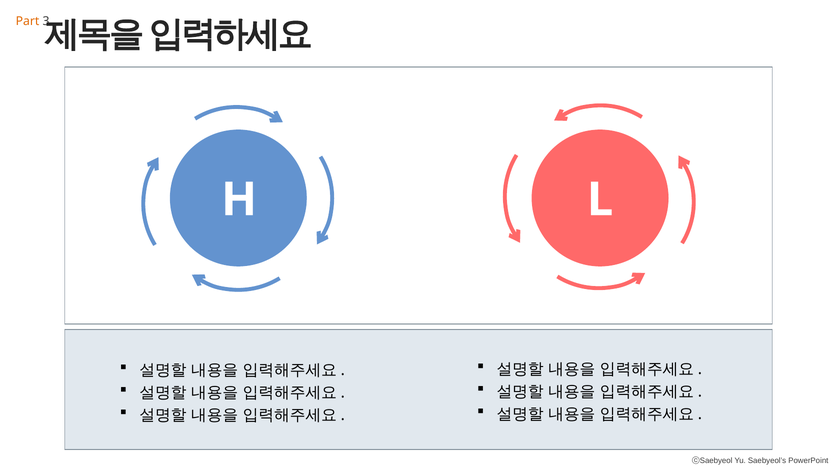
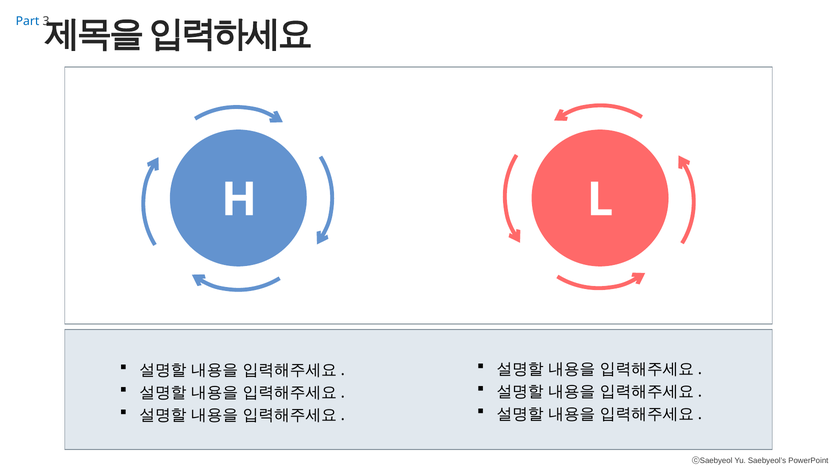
Part colour: orange -> blue (28, 21)
